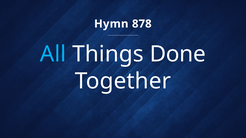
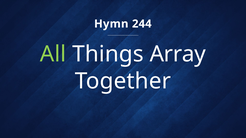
878: 878 -> 244 (142, 24)
All colour: light blue -> light green (53, 54)
Done: Done -> Array (178, 54)
